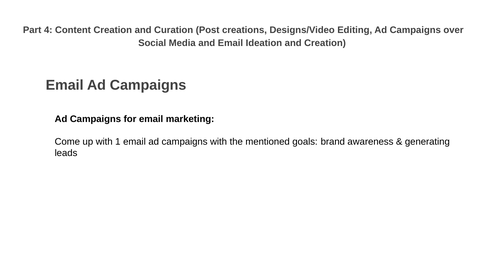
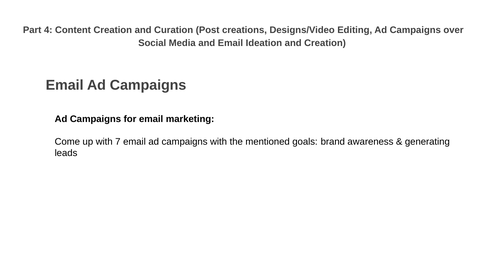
1: 1 -> 7 (118, 142)
